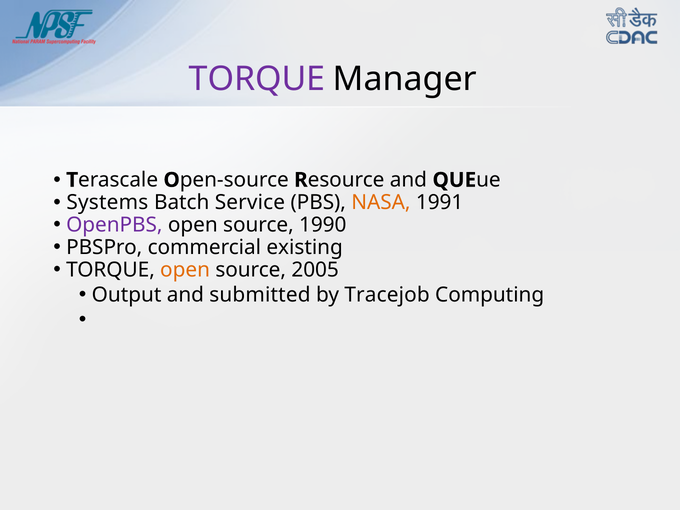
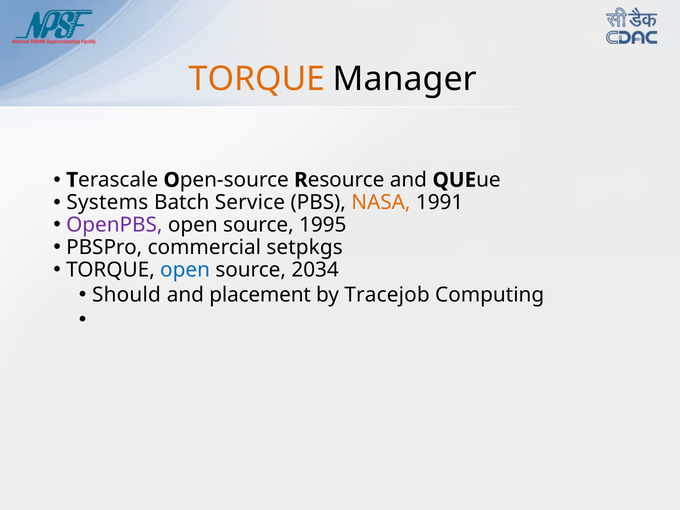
TORQUE colour: purple -> orange (257, 79)
1990: 1990 -> 1995 (323, 225)
existing: existing -> setpkgs (305, 247)
open colour: orange -> blue (185, 270)
2005: 2005 -> 2034 (315, 270)
Output: Output -> Should (126, 295)
submitted: submitted -> placement (260, 295)
